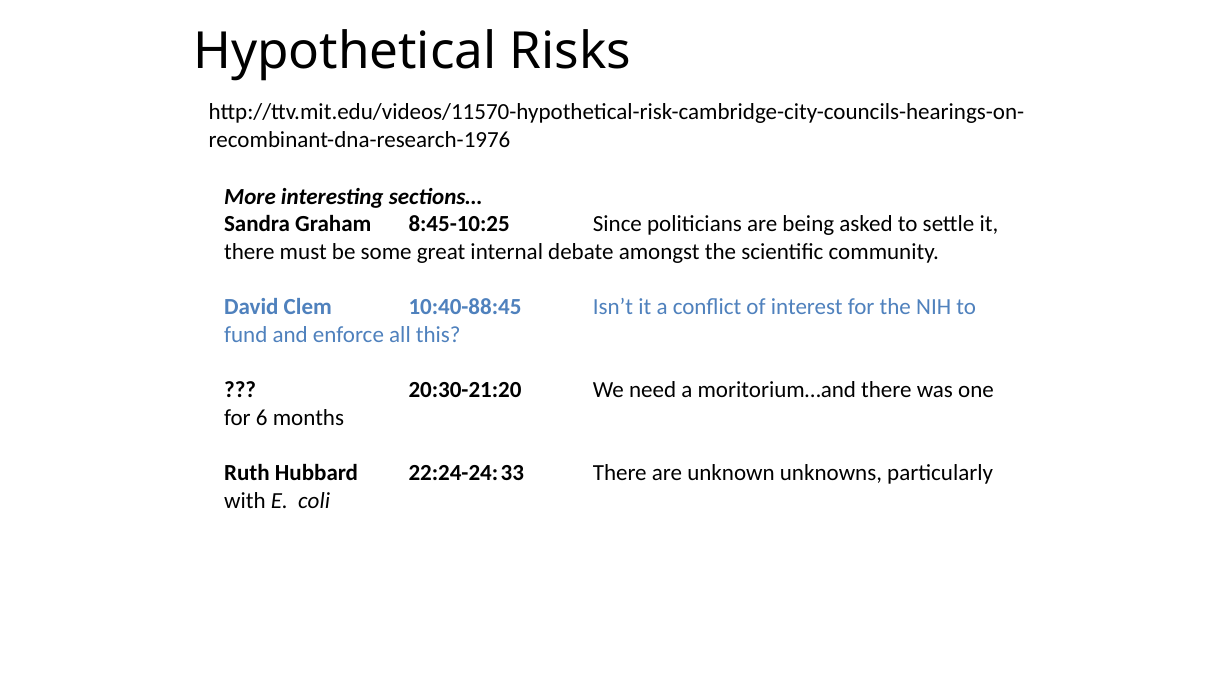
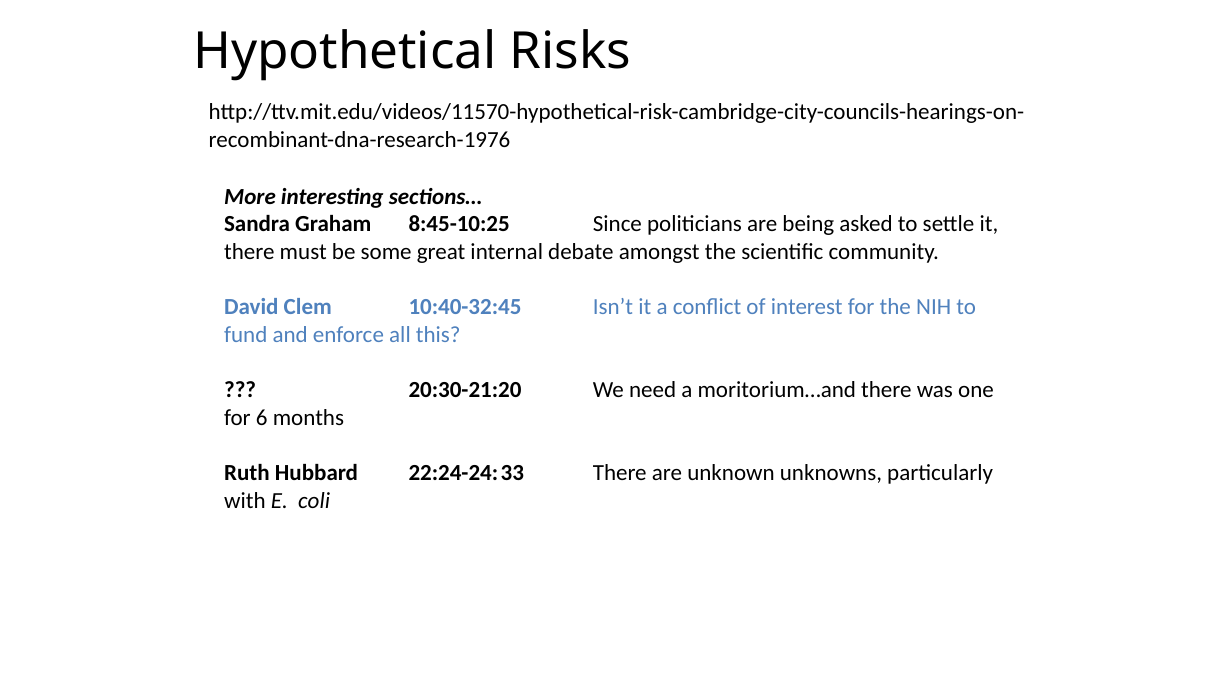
10:40-88:45: 10:40-88:45 -> 10:40-32:45 (465, 307)
